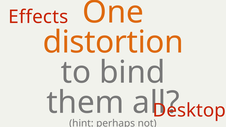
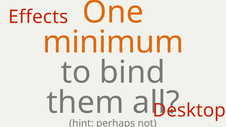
distortion: distortion -> minimum (113, 42)
